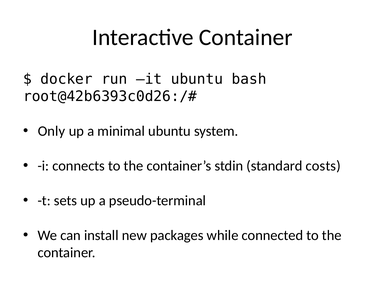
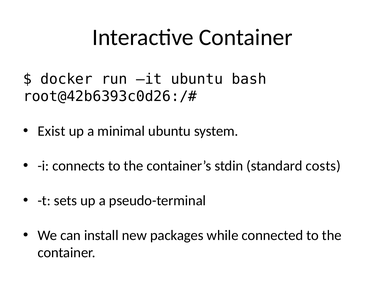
Only: Only -> Exist (51, 131)
